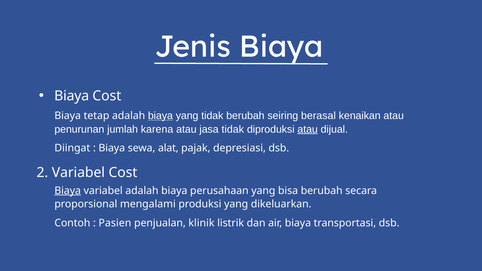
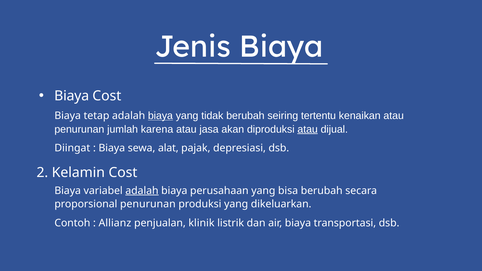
berasal: berasal -> tertentu (319, 116)
jasa tidak: tidak -> akan (233, 129)
2 Variabel: Variabel -> Kelamin (78, 173)
Biaya underline: present -> none (68, 191)
adalah underline: none -> present (142, 191)
proporsional mengalami: mengalami -> penurunan (148, 204)
Pasien: Pasien -> Allianz (115, 223)
